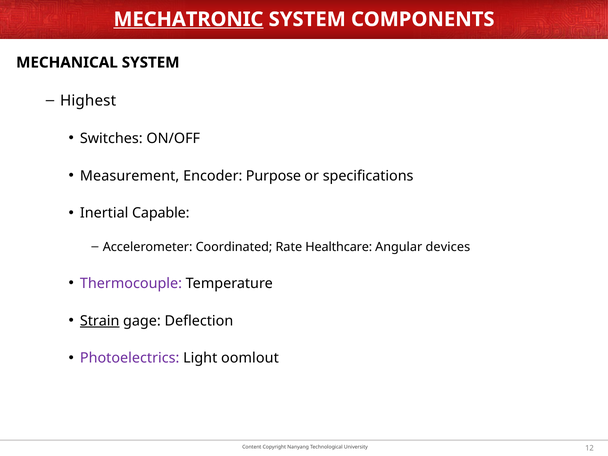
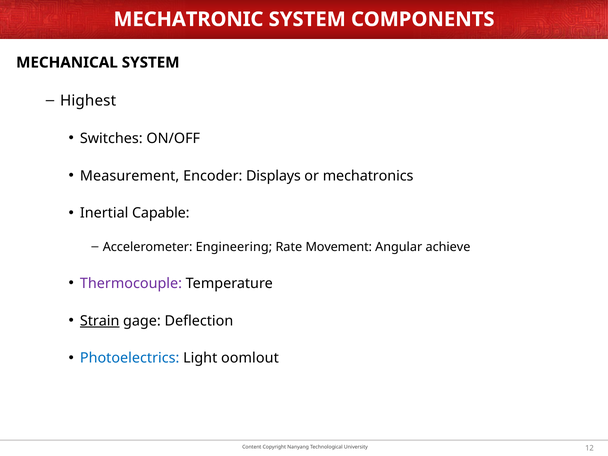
MECHATRONIC underline: present -> none (188, 19)
Purpose: Purpose -> Displays (273, 176)
specifications: specifications -> mechatronics (368, 176)
Coordinated: Coordinated -> Engineering (234, 247)
Healthcare: Healthcare -> Movement (339, 247)
devices: devices -> achieve (448, 247)
Photoelectrics colour: purple -> blue (130, 358)
